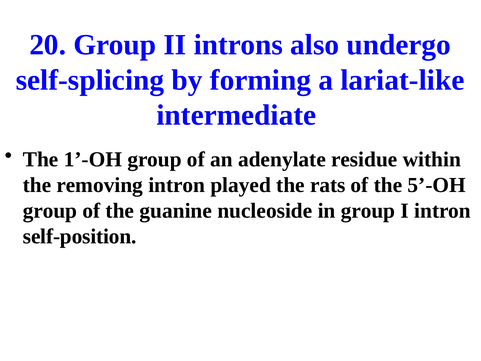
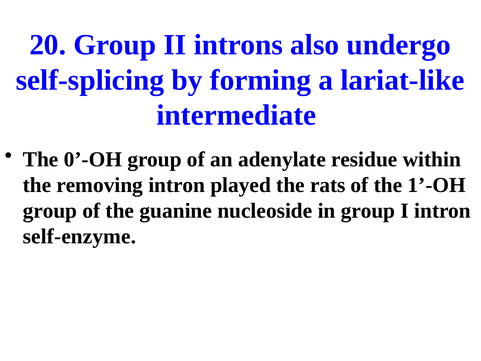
1’-OH: 1’-OH -> 0’-OH (93, 159)
5’-OH: 5’-OH -> 1’-OH (437, 185)
self-position: self-position -> self-enzyme (79, 236)
